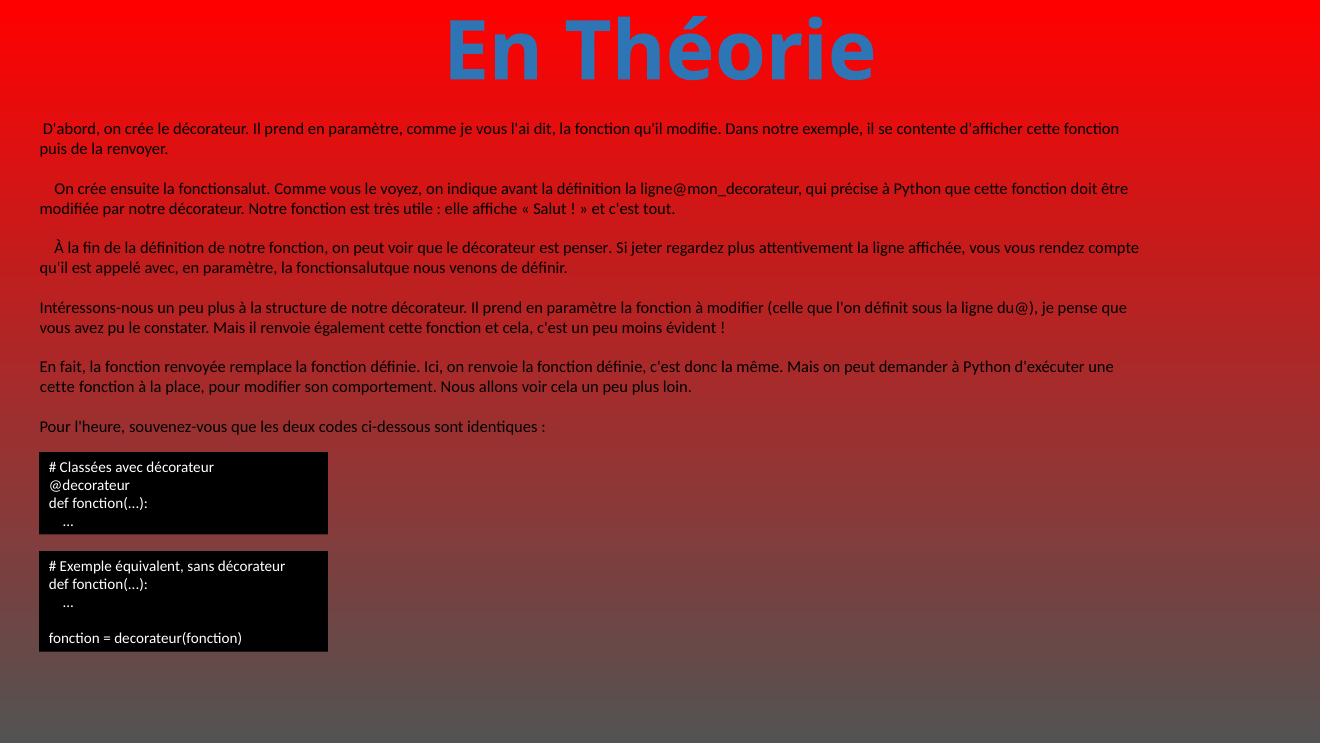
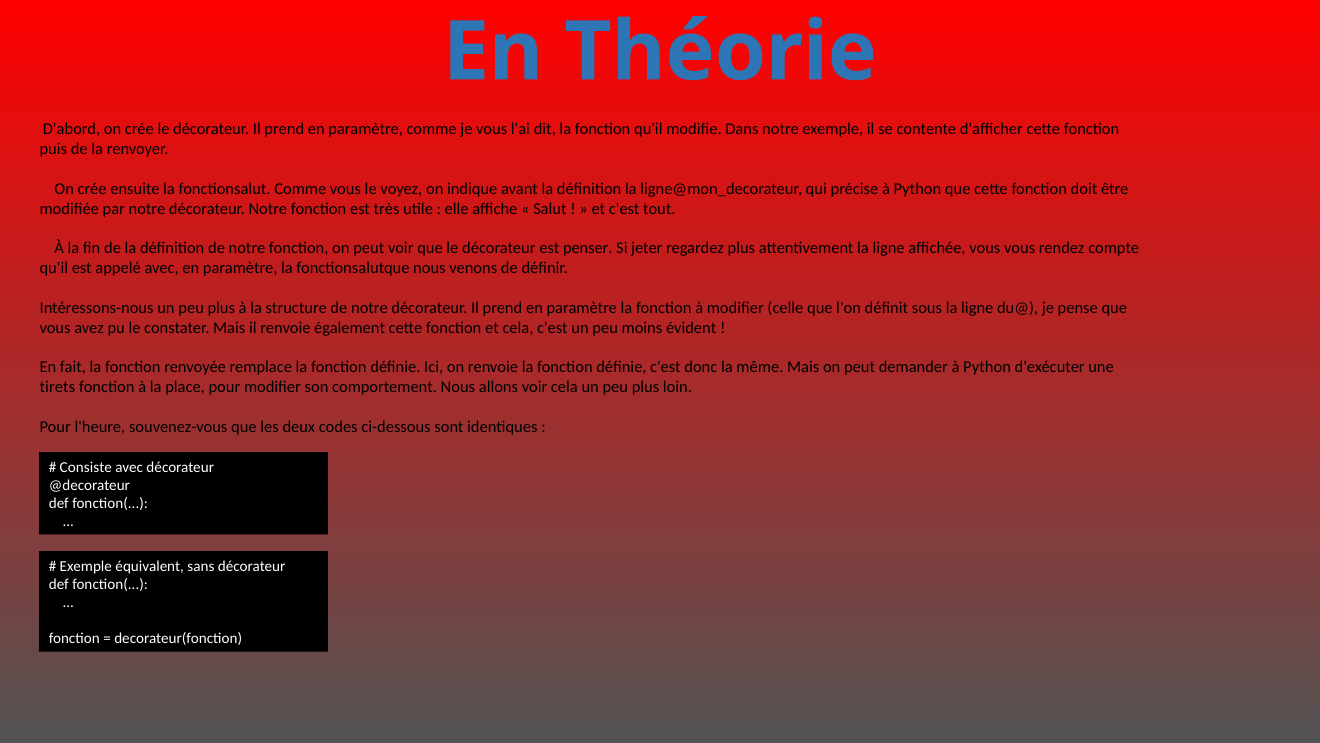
cette: cette -> tirets (57, 387)
Classées: Classées -> Consiste (86, 467)
